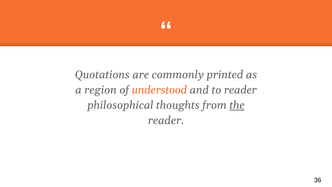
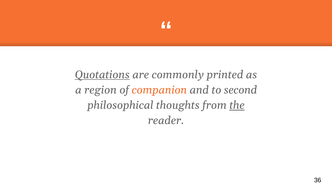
Quotations underline: none -> present (102, 75)
understood: understood -> companion (159, 90)
to reader: reader -> second (240, 90)
